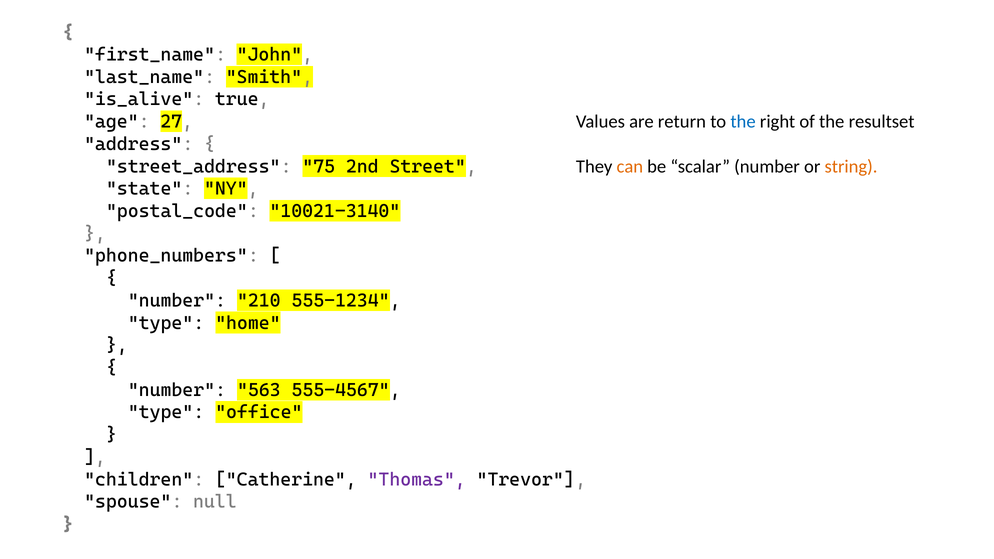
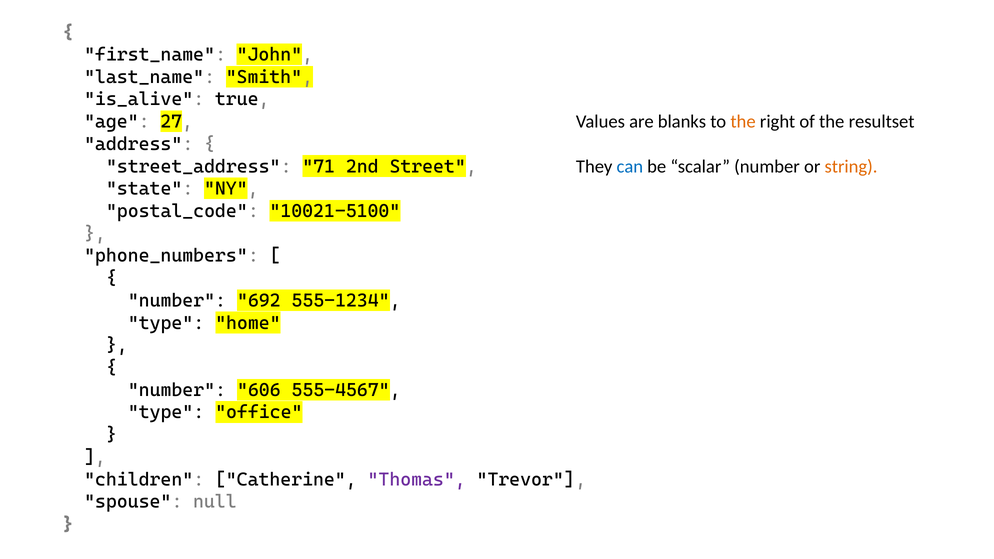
return: return -> blanks (682, 122)
the colour: blue -> orange (743, 122)
75: 75 -> 71 (319, 166)
can colour: orange -> blue (630, 167)
10021-3140: 10021-3140 -> 10021-5100 (335, 211)
210: 210 -> 692 (259, 301)
563: 563 -> 606 (259, 390)
